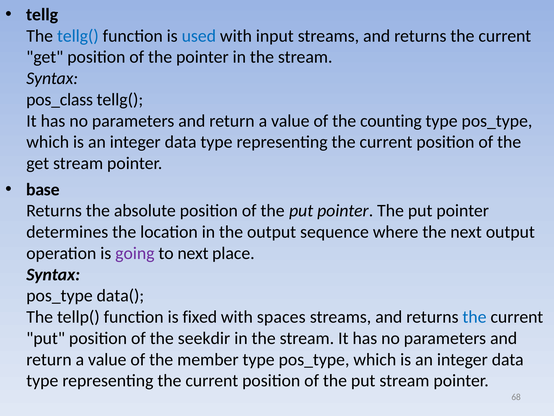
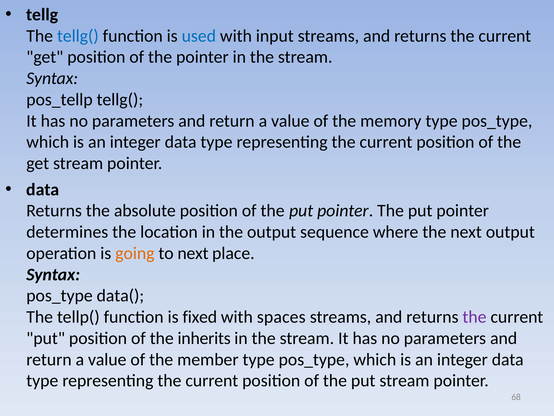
pos_class: pos_class -> pos_tellp (59, 100)
counting: counting -> memory (391, 121)
base: base -> data (43, 189)
going colour: purple -> orange (135, 253)
the colour: blue -> purple (474, 317)
seekdir: seekdir -> inherits (204, 338)
